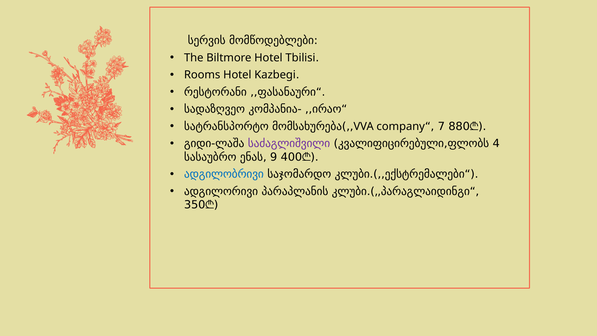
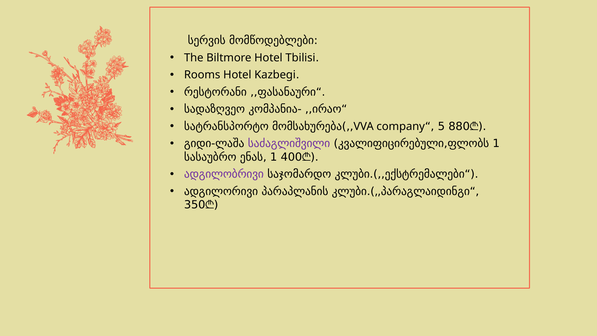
7: 7 -> 5 (441, 126)
კვალიფიცირებული,ფლობს 4: 4 -> 1 (496, 144)
ენას 9: 9 -> 1 (274, 157)
ადგილობრივი colour: blue -> purple (224, 174)
